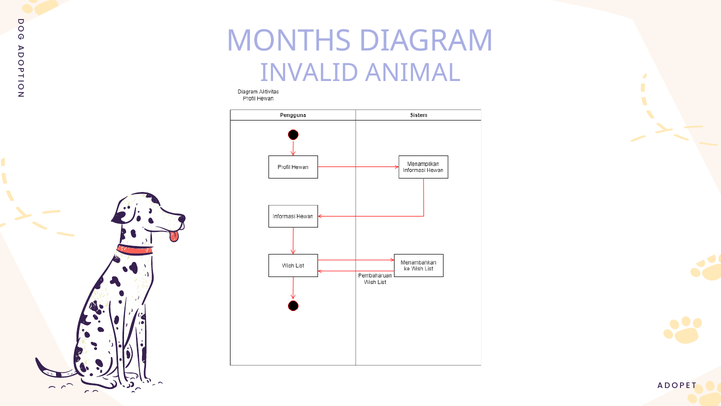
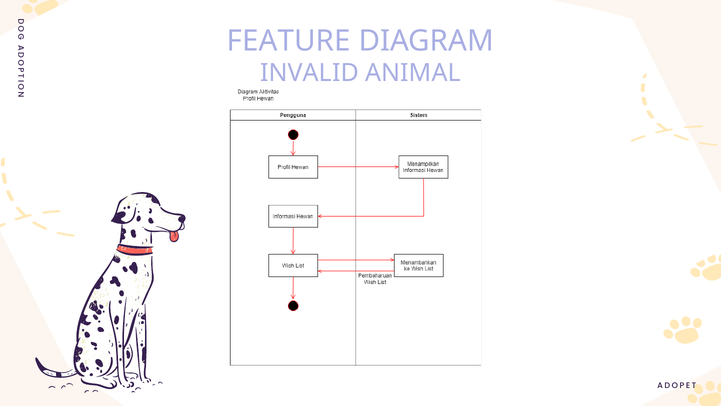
MONTHS: MONTHS -> FEATURE (289, 41)
